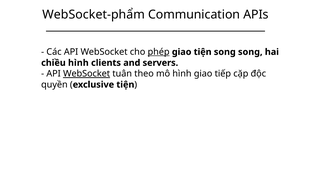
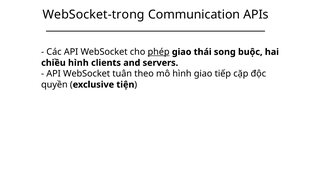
WebSocket-phẩm: WebSocket-phẩm -> WebSocket-trong (94, 14)
giao tiện: tiện -> thái (203, 52)
song song: song -> buộc (250, 52)
WebSocket underline: present -> none (87, 74)
